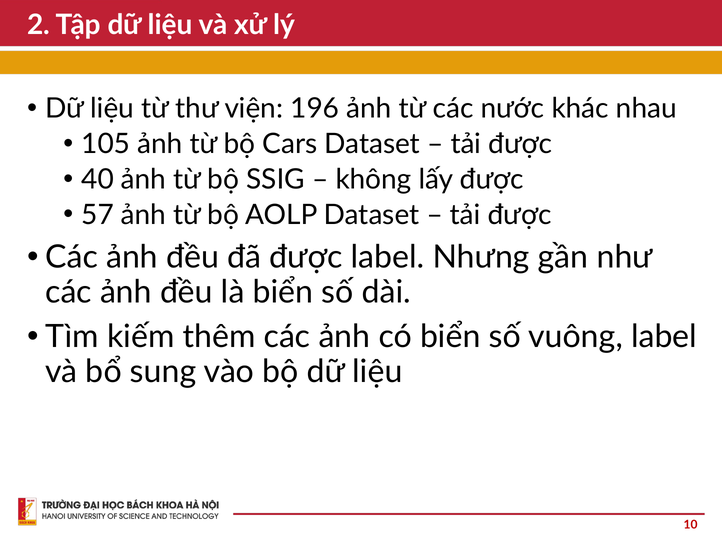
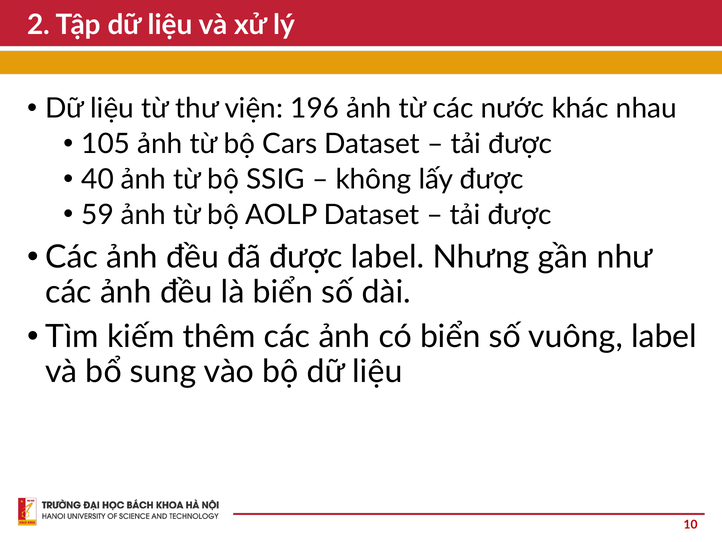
57: 57 -> 59 (98, 215)
